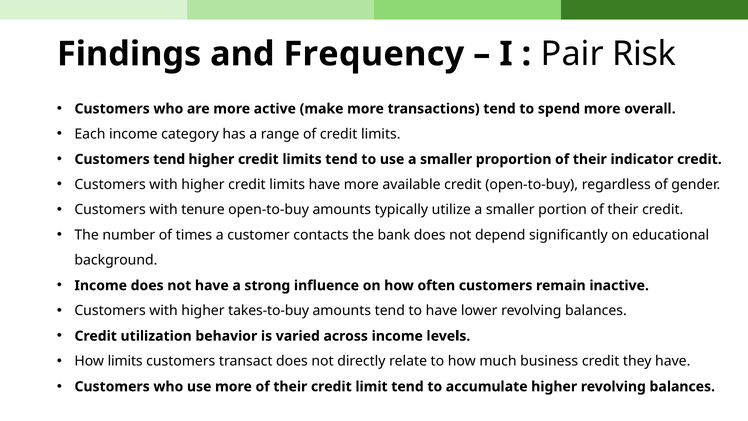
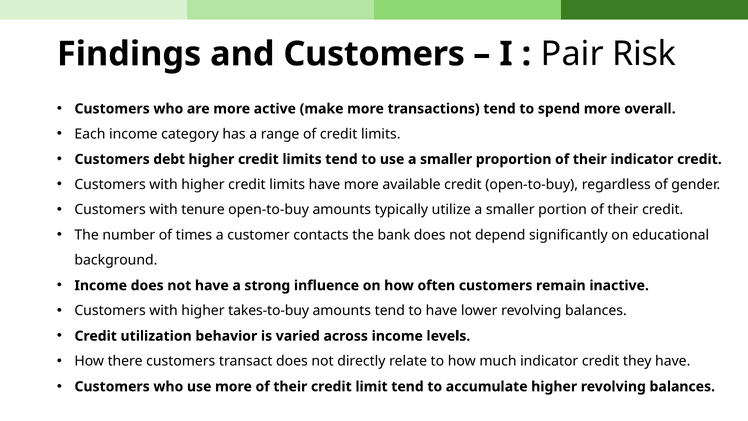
and Frequency: Frequency -> Customers (374, 54)
Customers tend: tend -> debt (169, 159)
How limits: limits -> there (125, 361)
much business: business -> indicator (549, 361)
